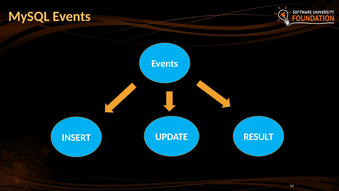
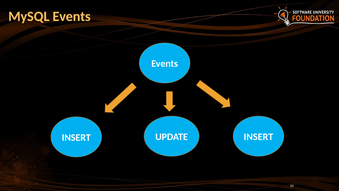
UPDATE RESULT: RESULT -> INSERT (258, 137)
